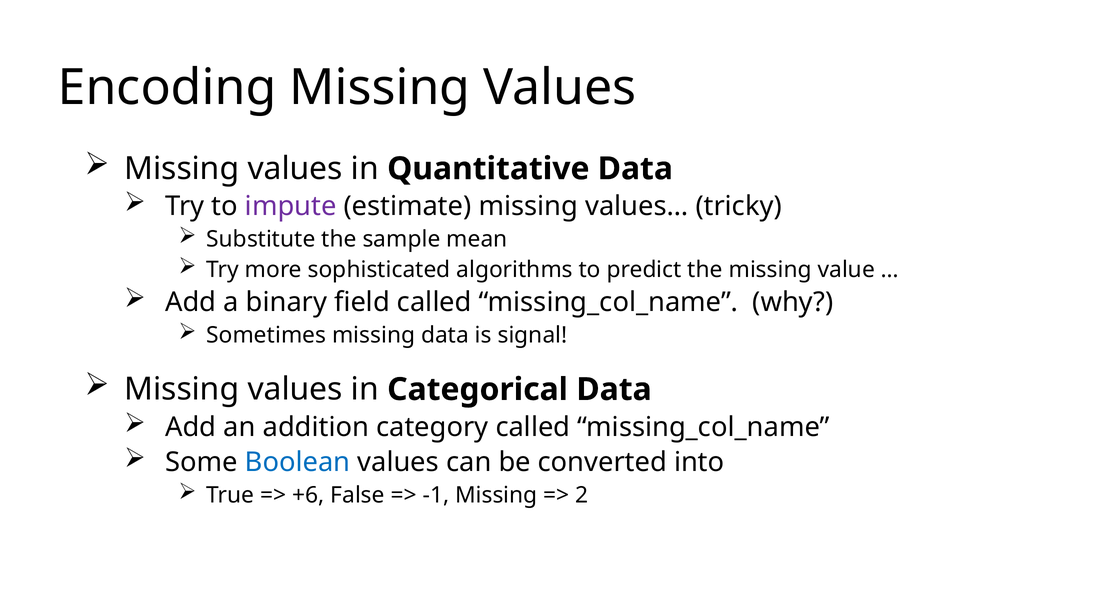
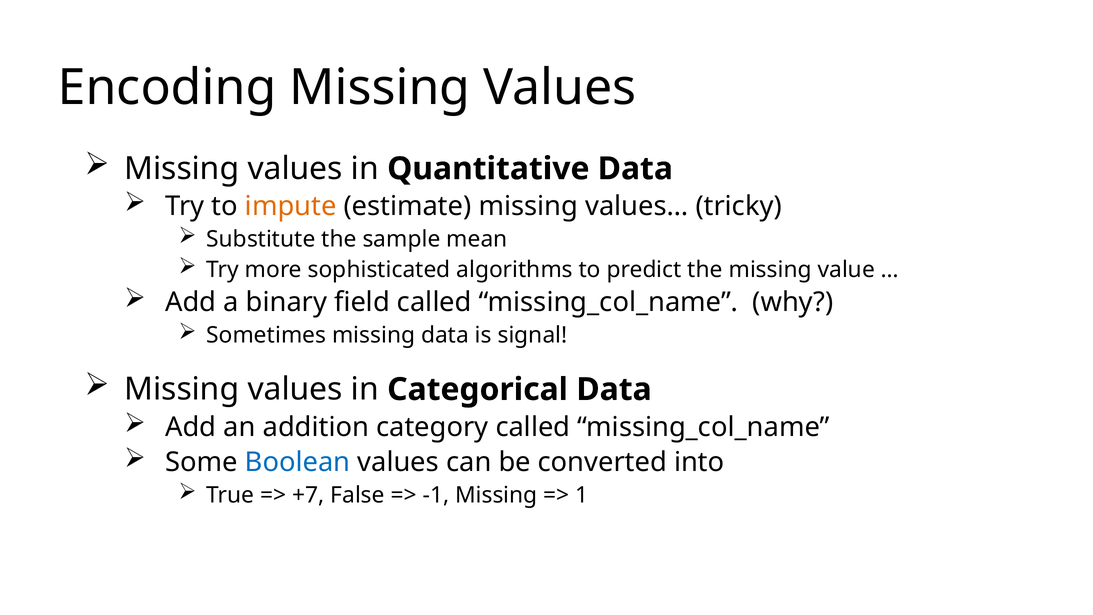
impute colour: purple -> orange (291, 206)
+6: +6 -> +7 (308, 495)
2: 2 -> 1 (582, 495)
